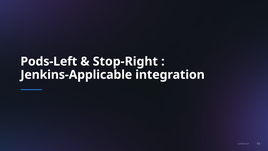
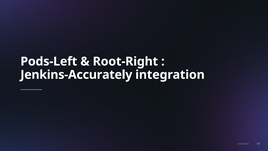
Stop-Right: Stop-Right -> Root-Right (125, 61)
Jenkins-Applicable: Jenkins-Applicable -> Jenkins-Accurately (76, 75)
